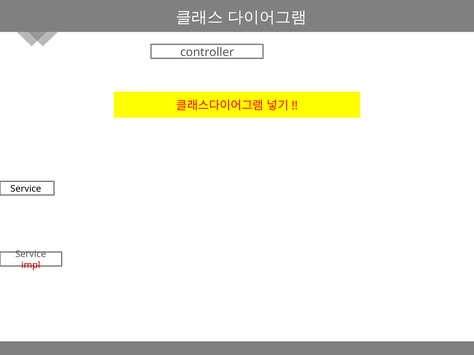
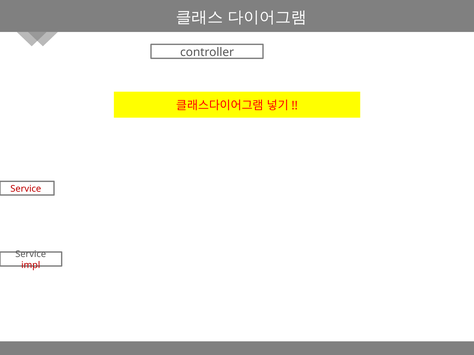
Service colour: black -> red (26, 189)
